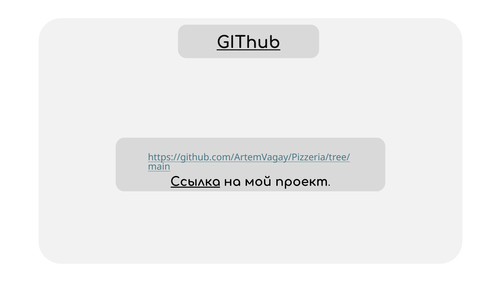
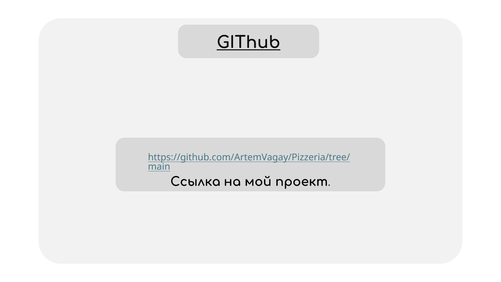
Ссылка underline: present -> none (195, 182)
